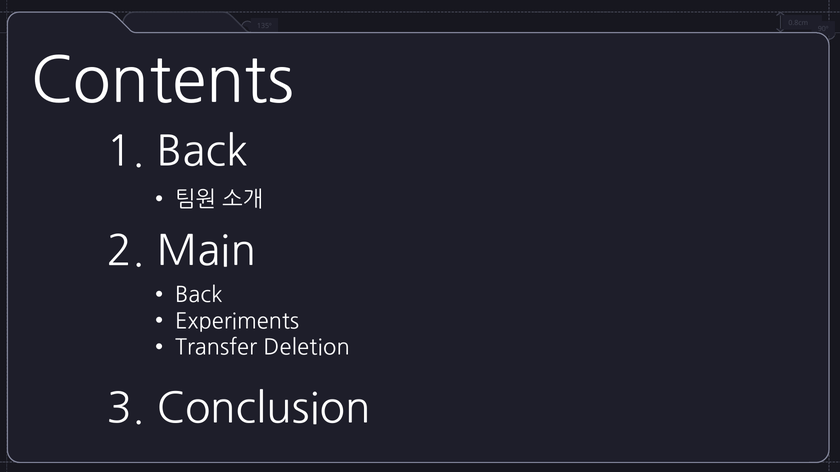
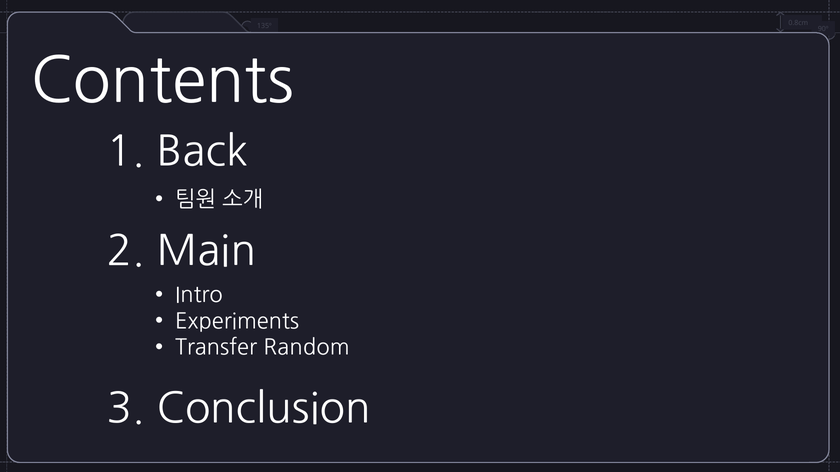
Back: Back -> Intro (199, 296)
Deletion: Deletion -> Random (307, 348)
